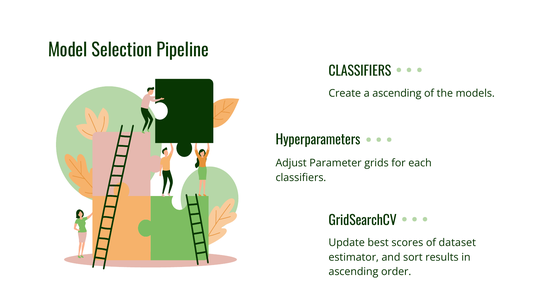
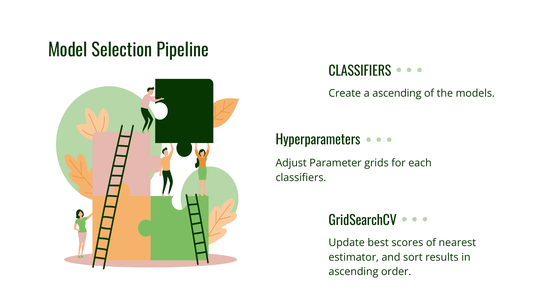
dataset: dataset -> nearest (457, 242)
